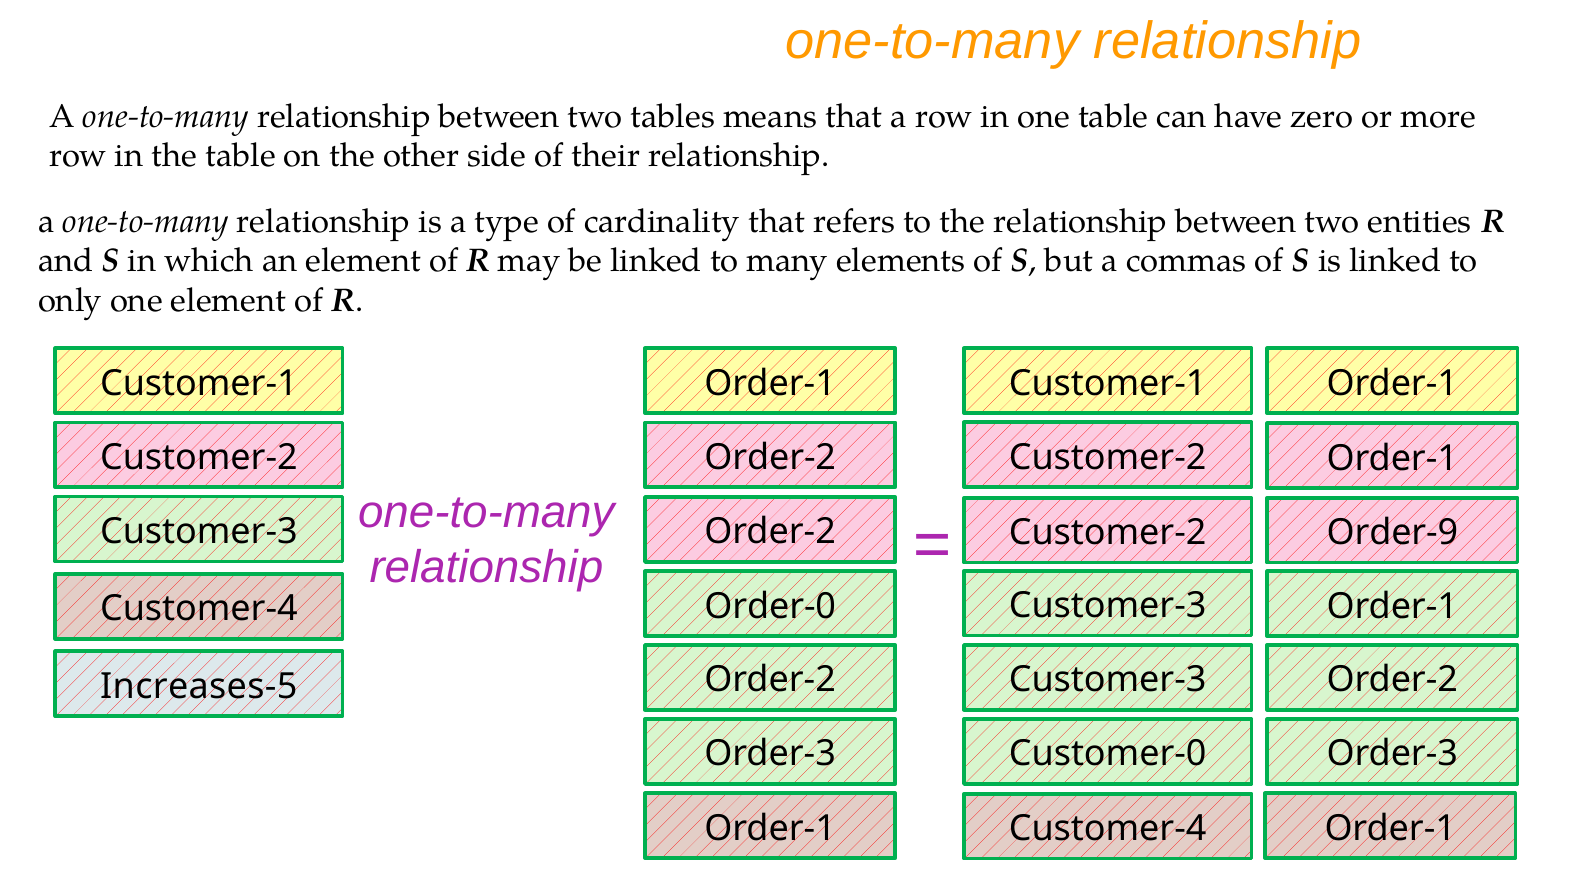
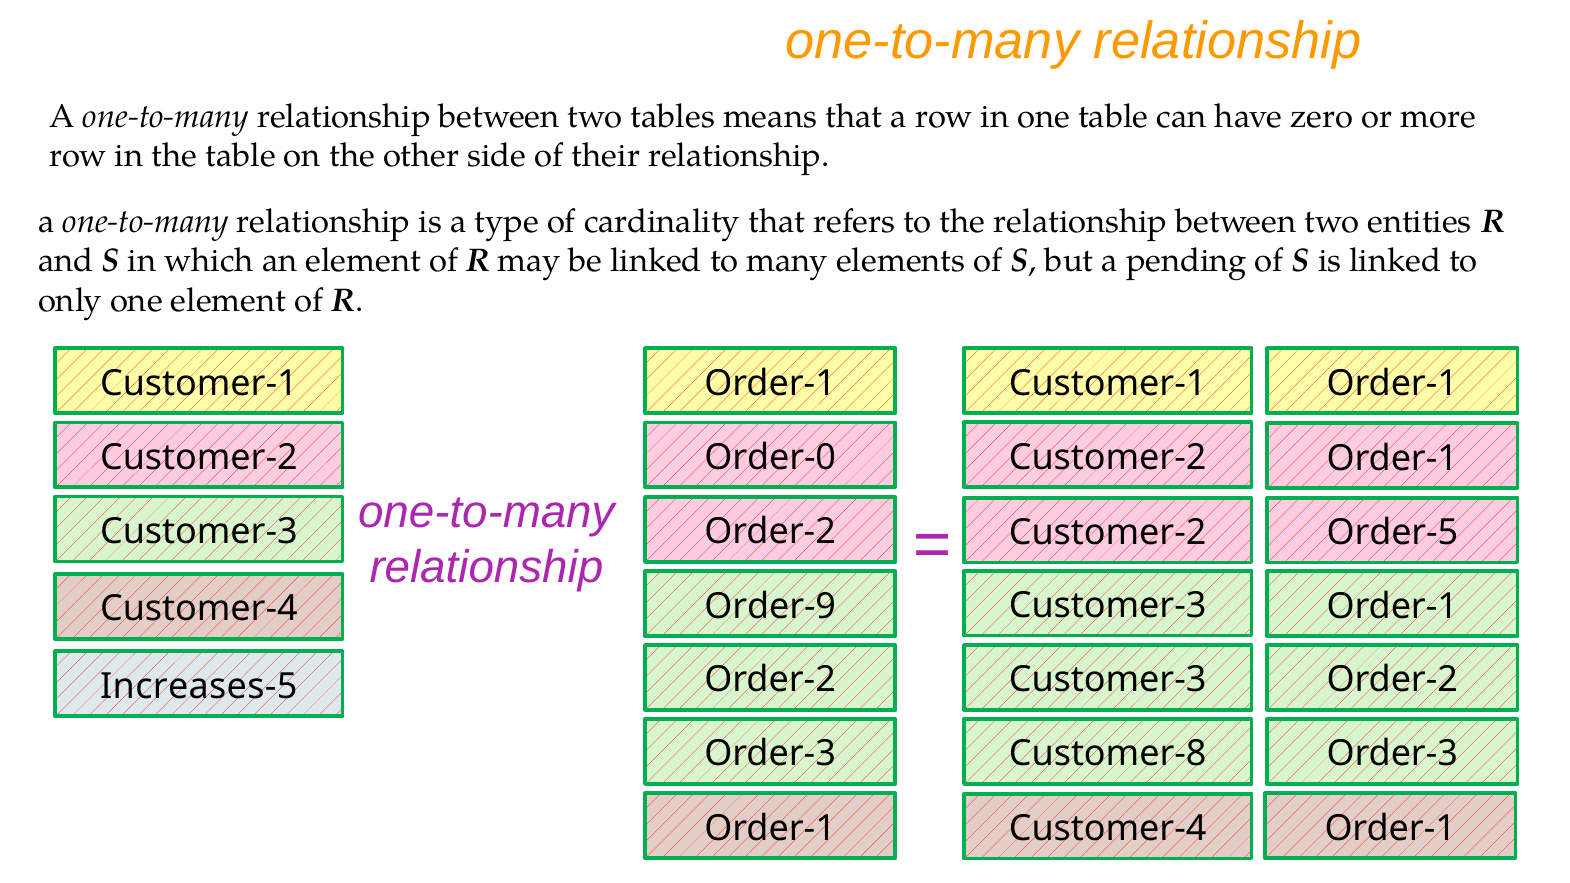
commas: commas -> pending (1186, 261)
Customer-2 Order-2: Order-2 -> Order-0 (770, 457)
Order-9: Order-9 -> Order-5 (1392, 533)
Order-0: Order-0 -> Order-9 (770, 606)
Customer-0: Customer-0 -> Customer-8 (1108, 754)
